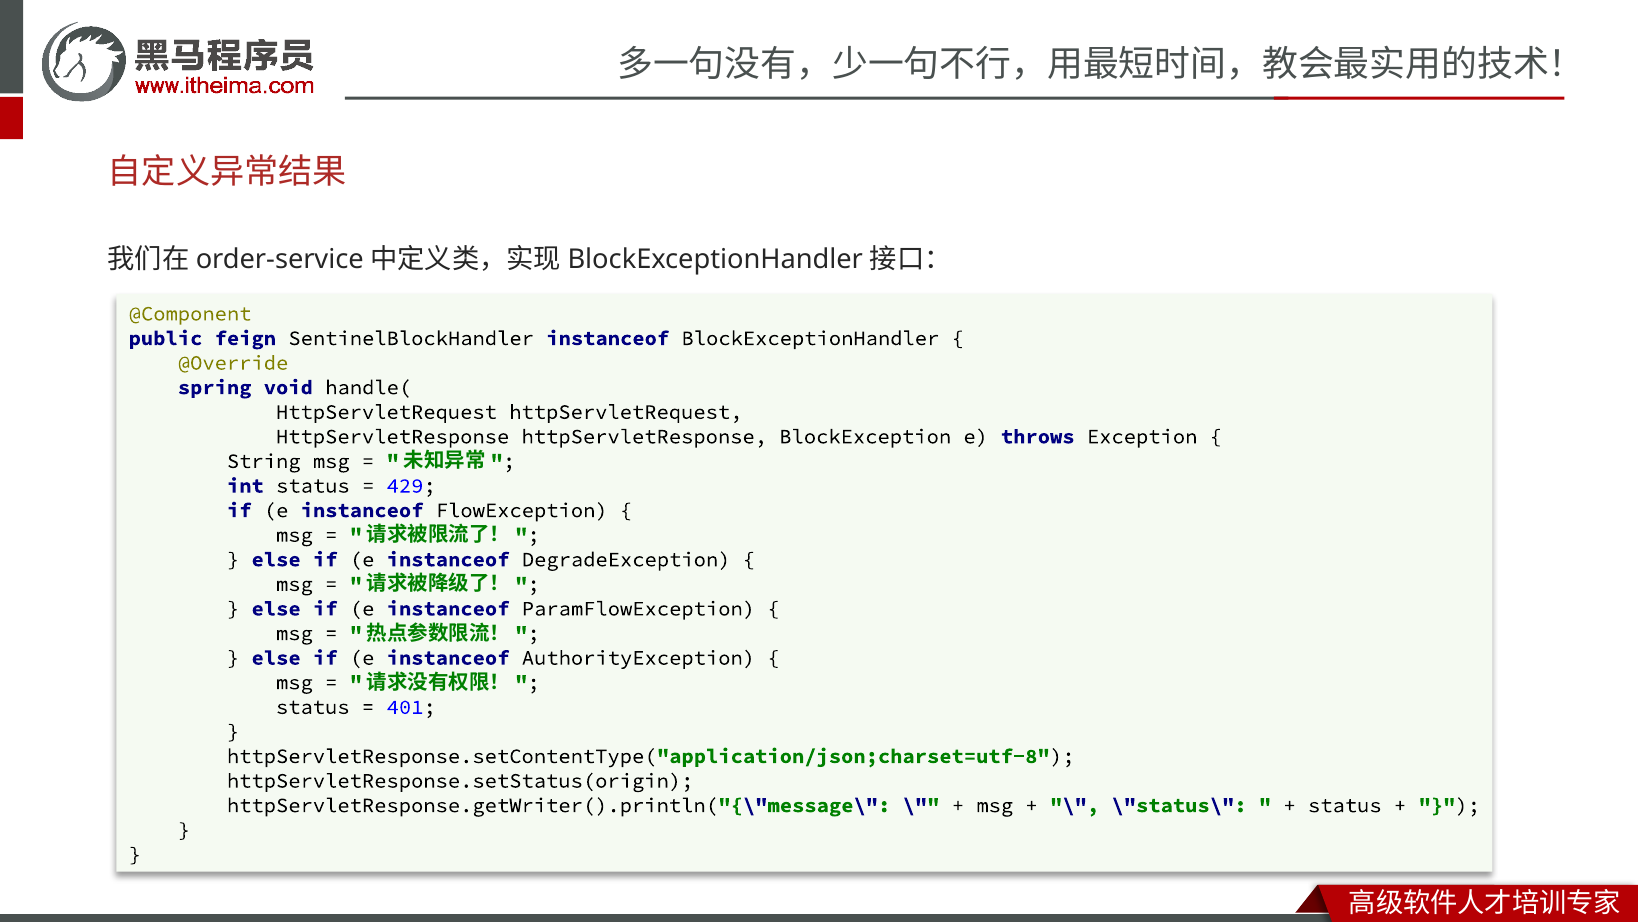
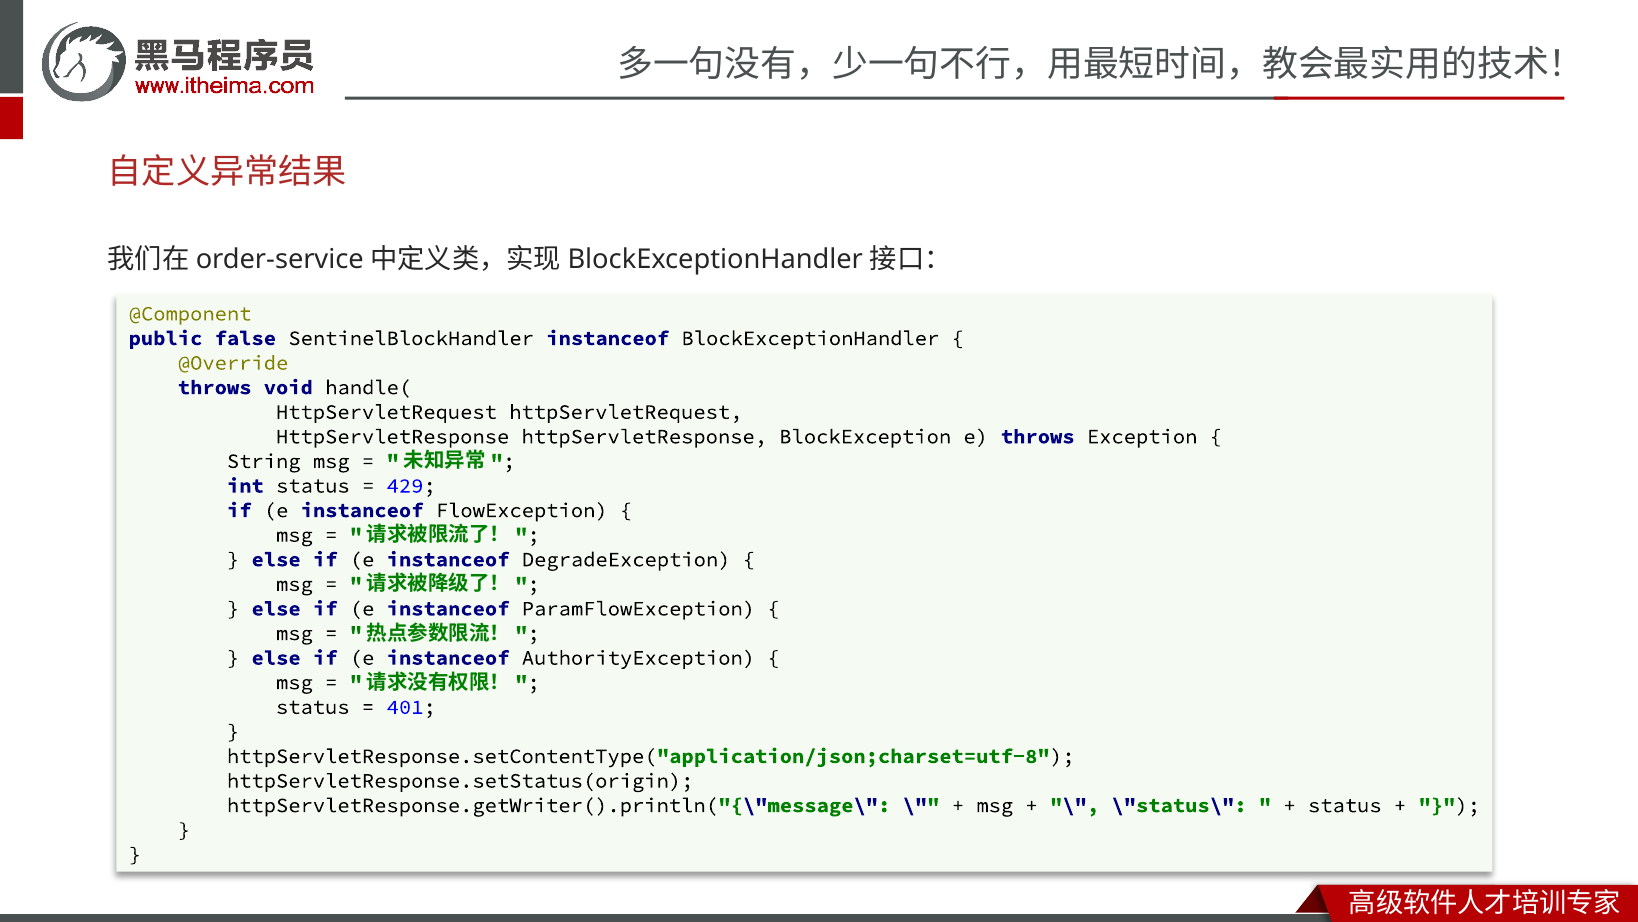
feign: feign -> false (245, 338)
spring: spring -> throws (215, 387)
